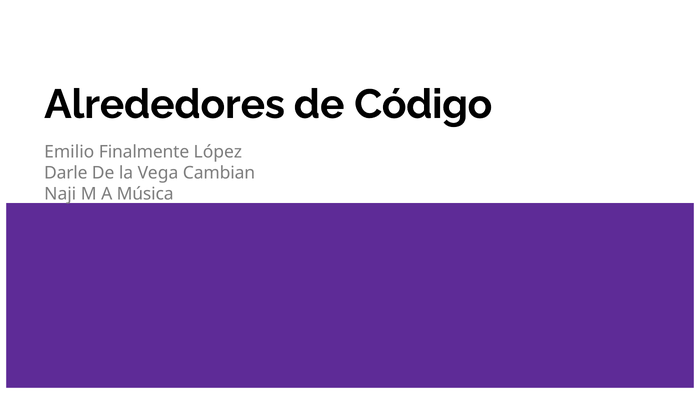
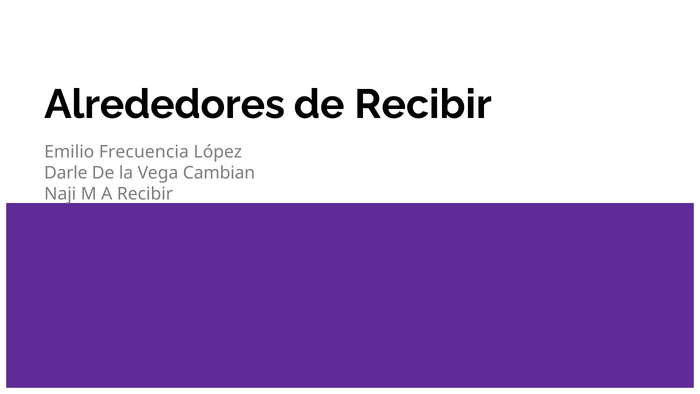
de Código: Código -> Recibir (423, 104)
Finalmente: Finalmente -> Frecuencia (144, 152)
A Música: Música -> Recibir (145, 194)
